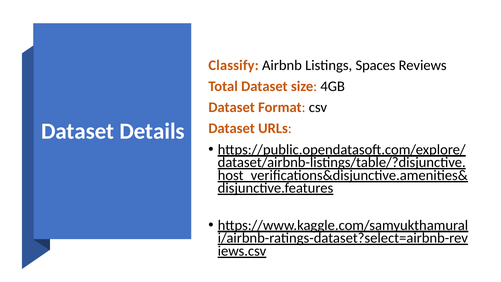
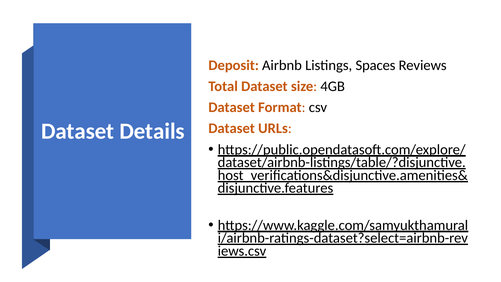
Classify: Classify -> Deposit (234, 65)
